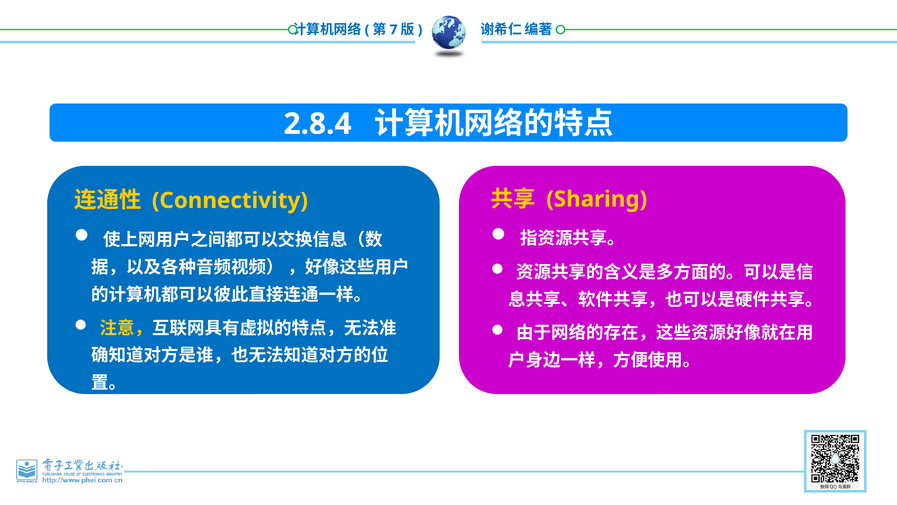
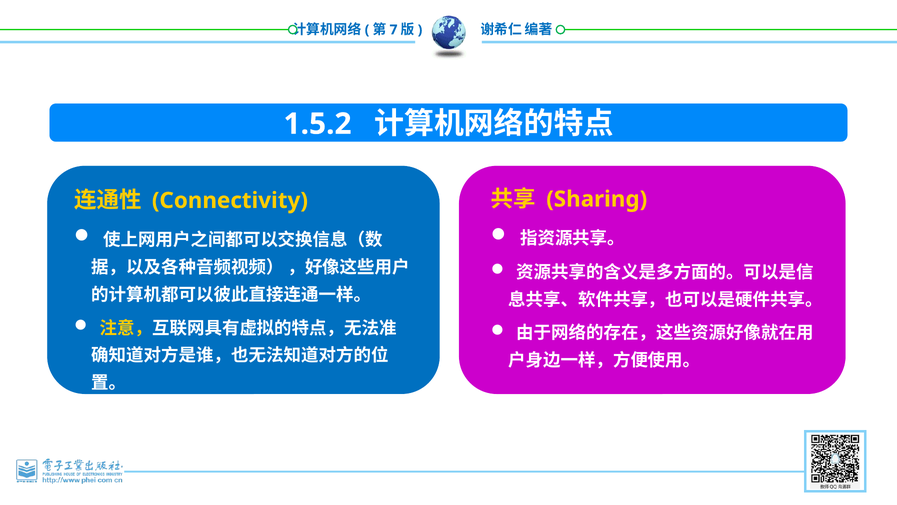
2.8.4: 2.8.4 -> 1.5.2 (318, 124)
